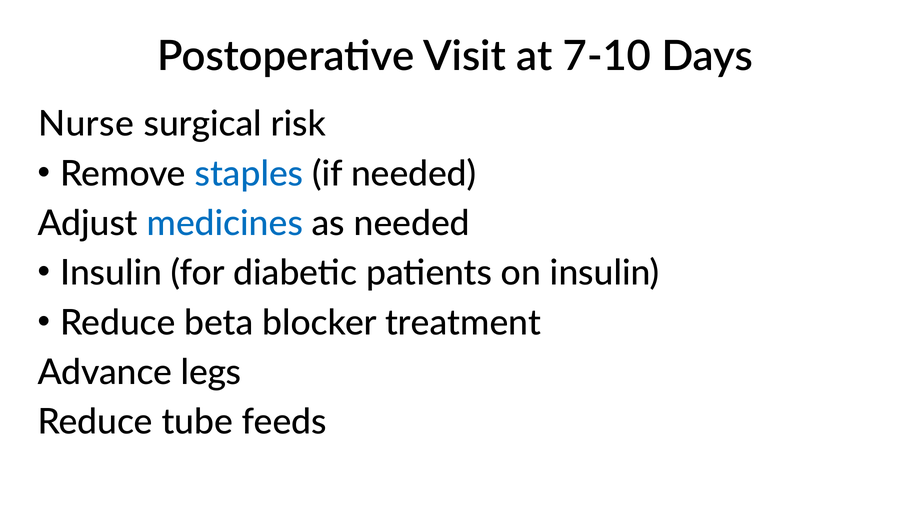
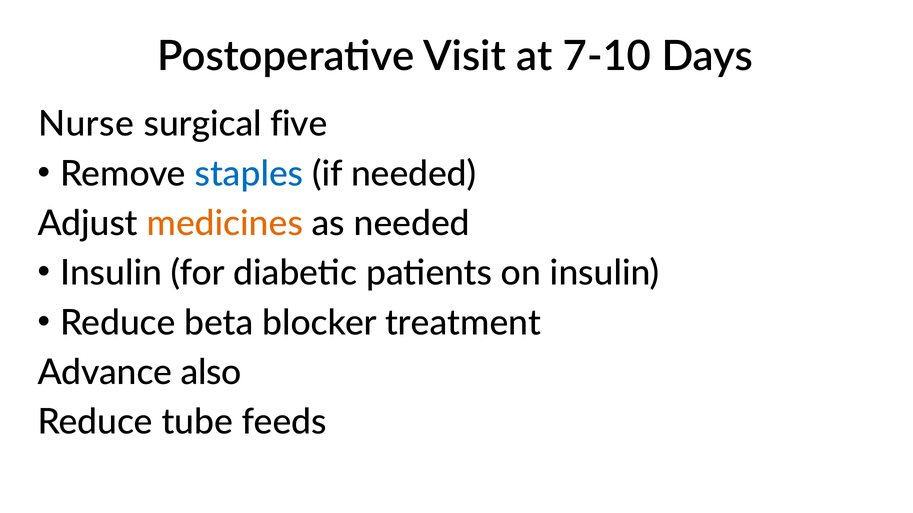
risk: risk -> five (299, 124)
medicines colour: blue -> orange (225, 224)
legs: legs -> also (211, 373)
